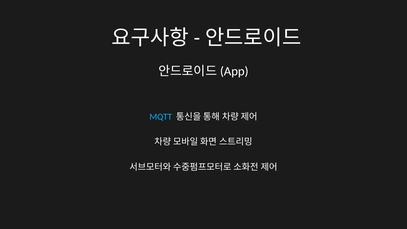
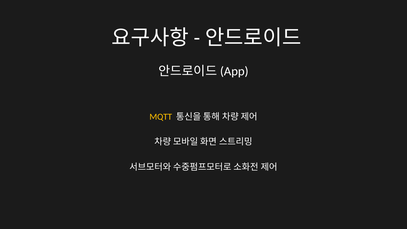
MQTT colour: light blue -> yellow (161, 117)
